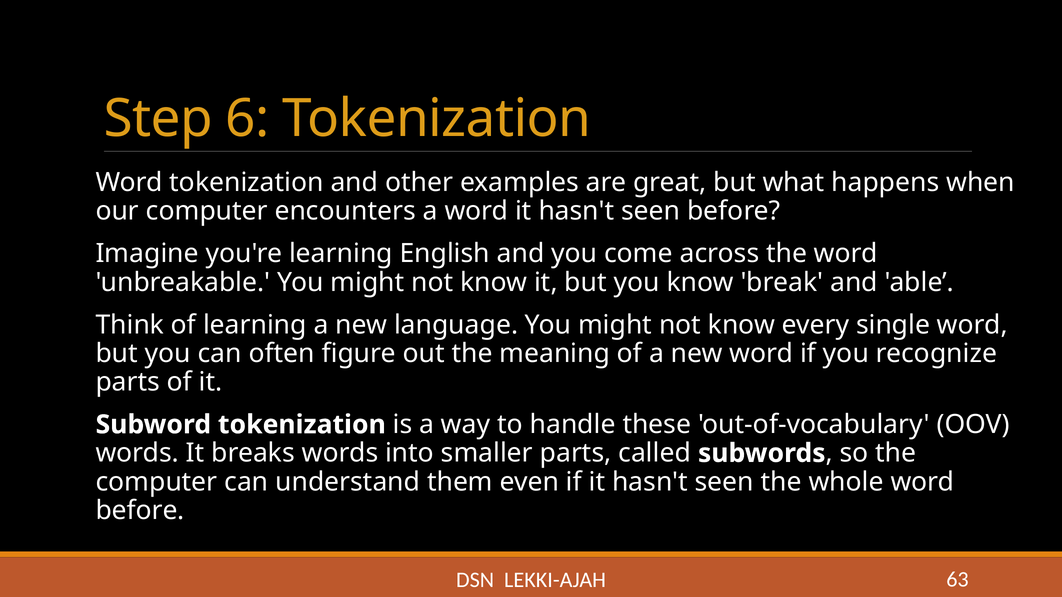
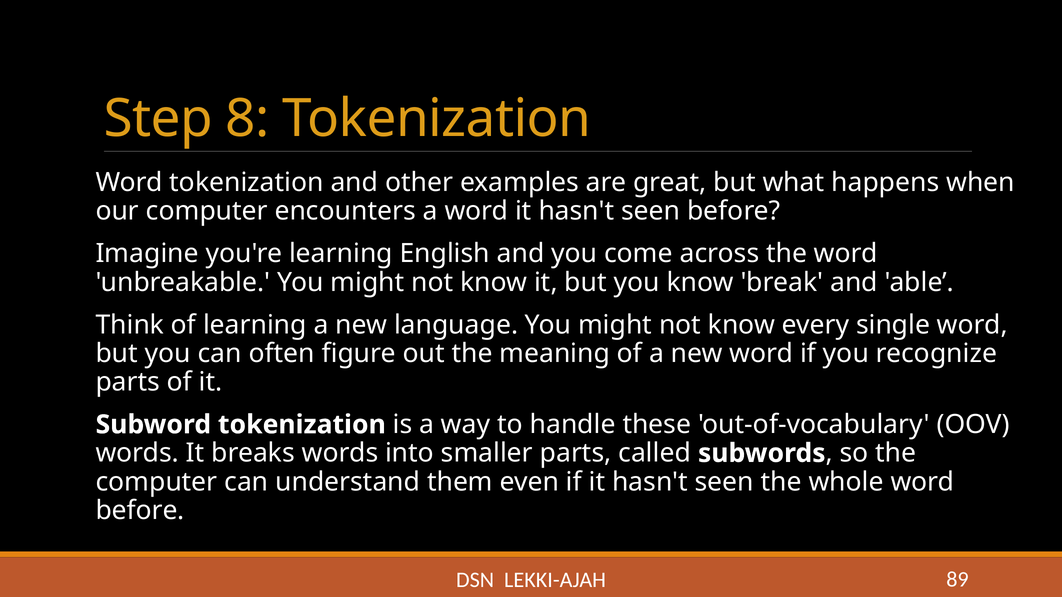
6: 6 -> 8 (248, 119)
63: 63 -> 89 (957, 580)
